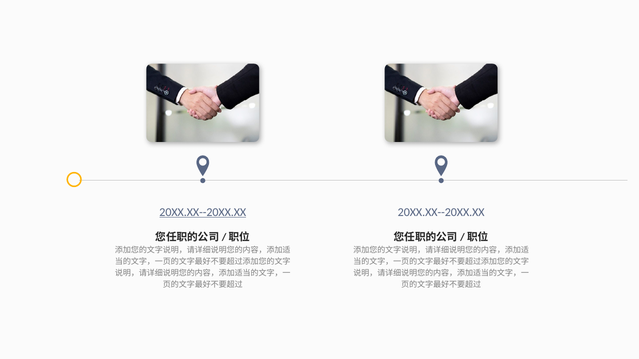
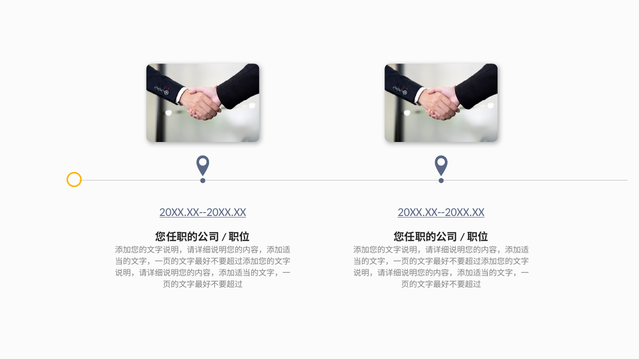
20XX.XX--20XX.XX underline: none -> present (441, 212)
